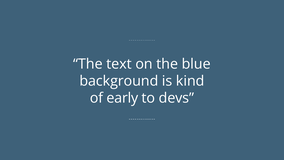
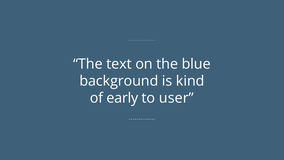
devs: devs -> user (176, 98)
